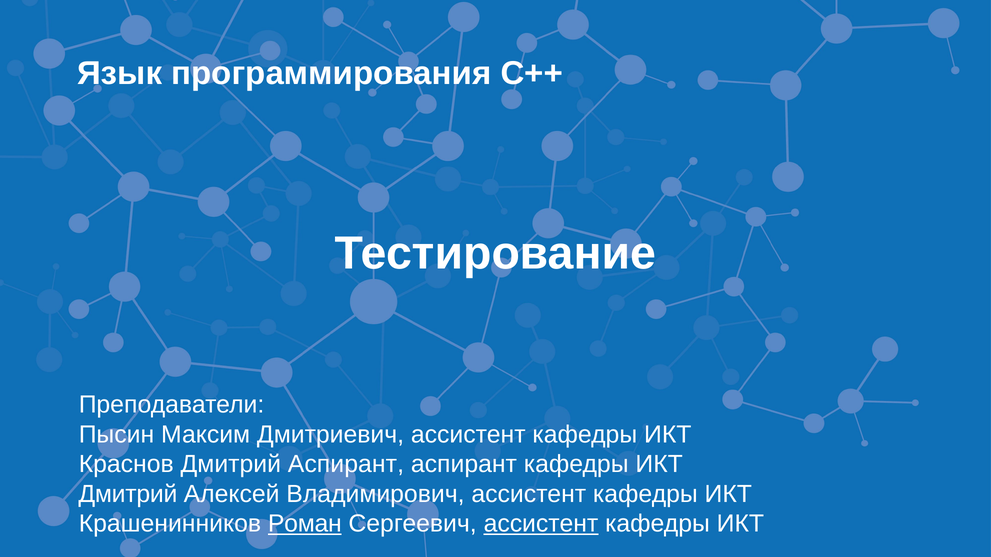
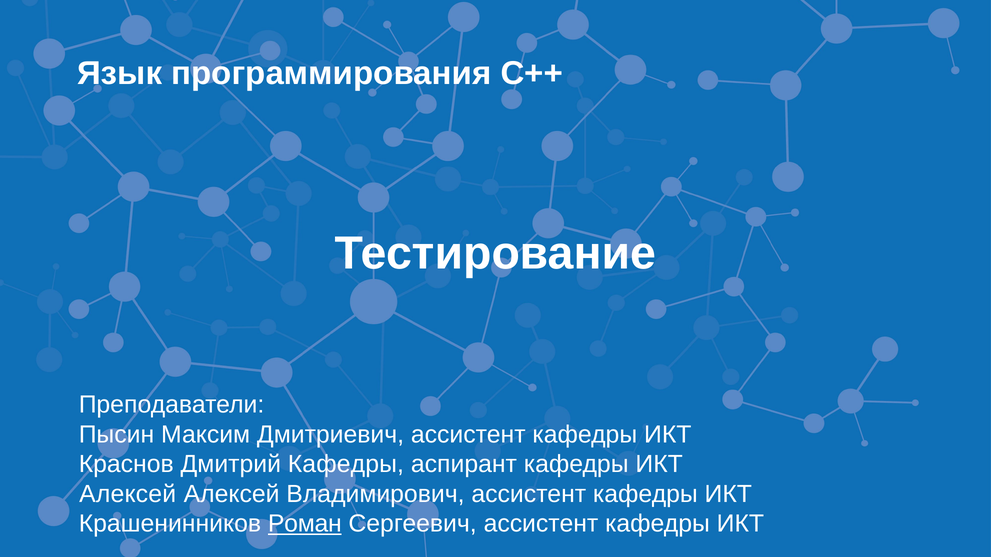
Дмитрий Аспирант: Аспирант -> Кафедры (346, 465)
Дмитрий: Дмитрий -> Алексей (128, 494)
ассистент underline: present -> none (541, 524)
